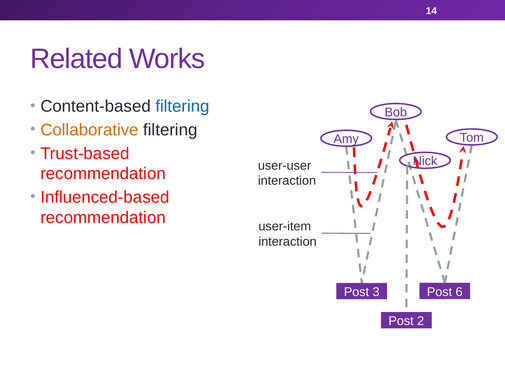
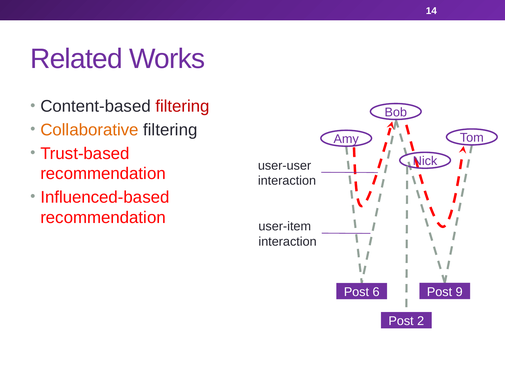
filtering colour: blue -> red (183, 106)
6: 6 -> 9 (459, 292)
3: 3 -> 6 (376, 292)
